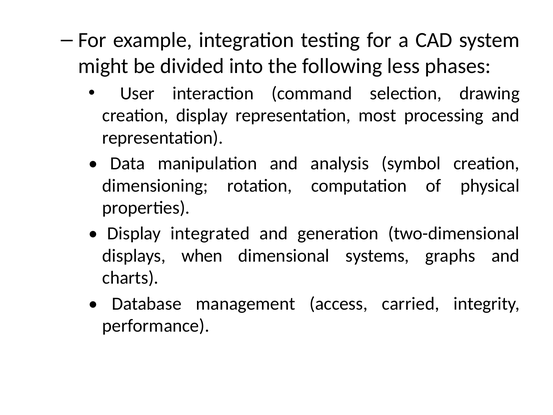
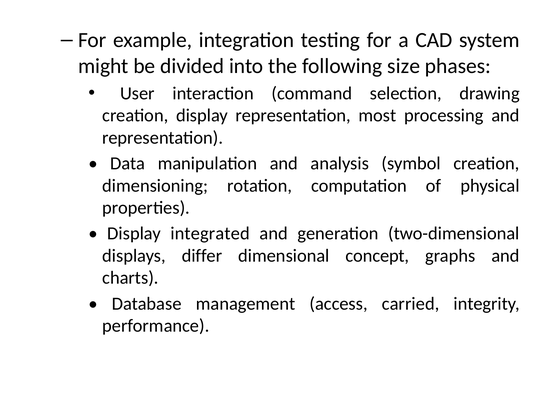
less: less -> size (404, 66)
when: when -> differ (202, 256)
systems: systems -> concept (377, 256)
